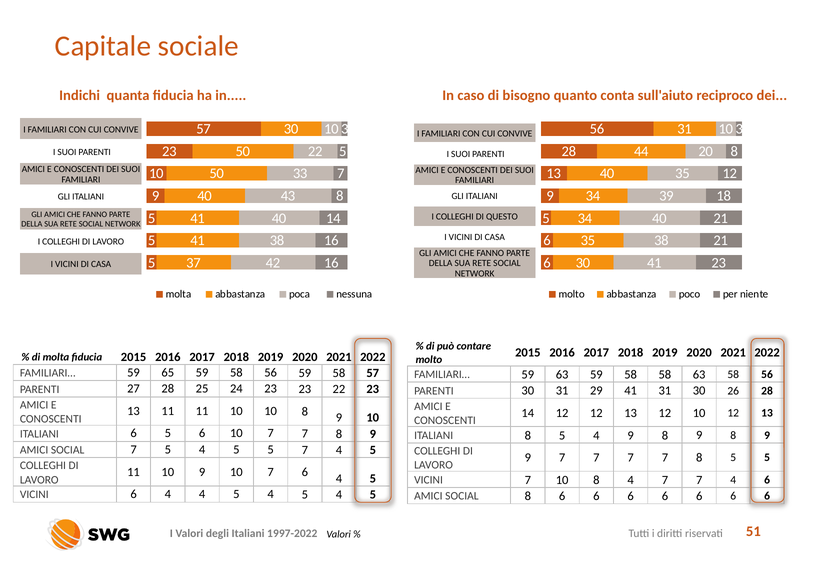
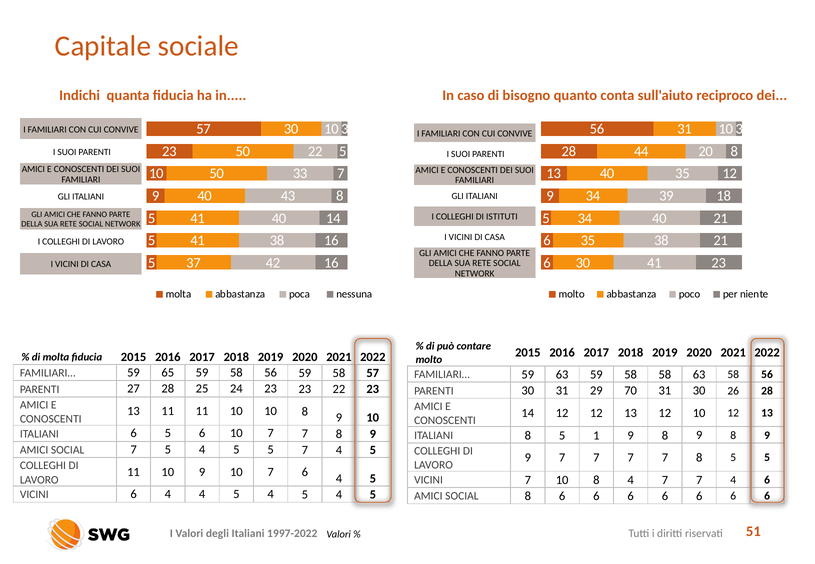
QUESTO: QUESTO -> ISTITUTI (502, 217)
29 41: 41 -> 70 (631, 391)
8 5 4: 4 -> 1 (596, 436)
